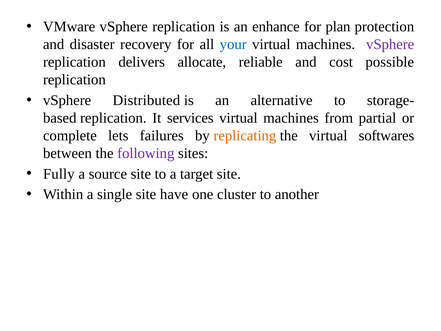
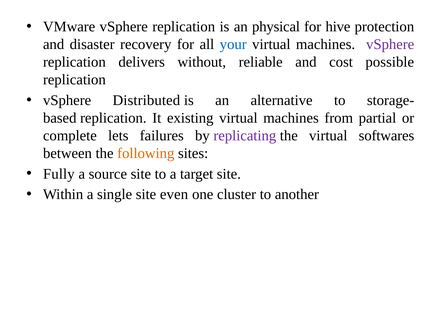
enhance: enhance -> physical (276, 27)
plan: plan -> hive (338, 27)
allocate: allocate -> without (202, 62)
services: services -> existing (190, 118)
replicating colour: orange -> purple (245, 136)
following colour: purple -> orange (146, 153)
have: have -> even (174, 194)
